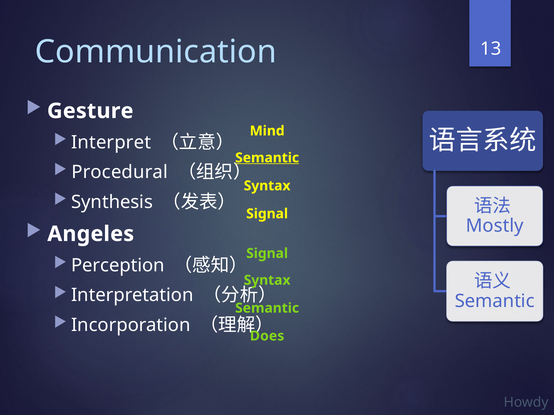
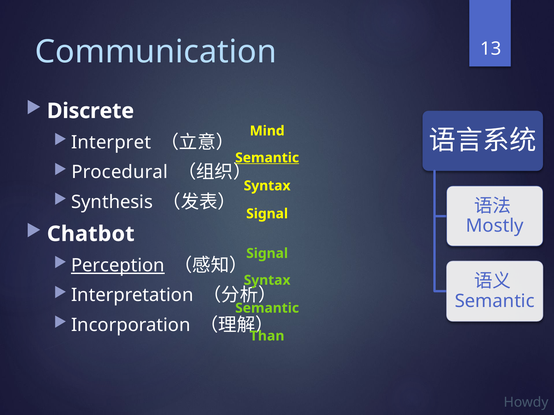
Gesture: Gesture -> Discrete (90, 111)
Angeles: Angeles -> Chatbot (91, 234)
Perception underline: none -> present (118, 266)
Does: Does -> Than (267, 336)
